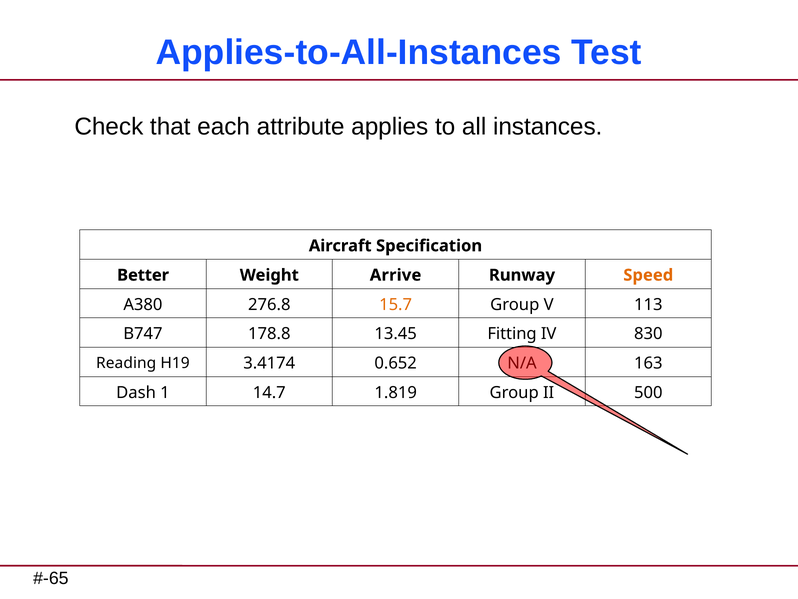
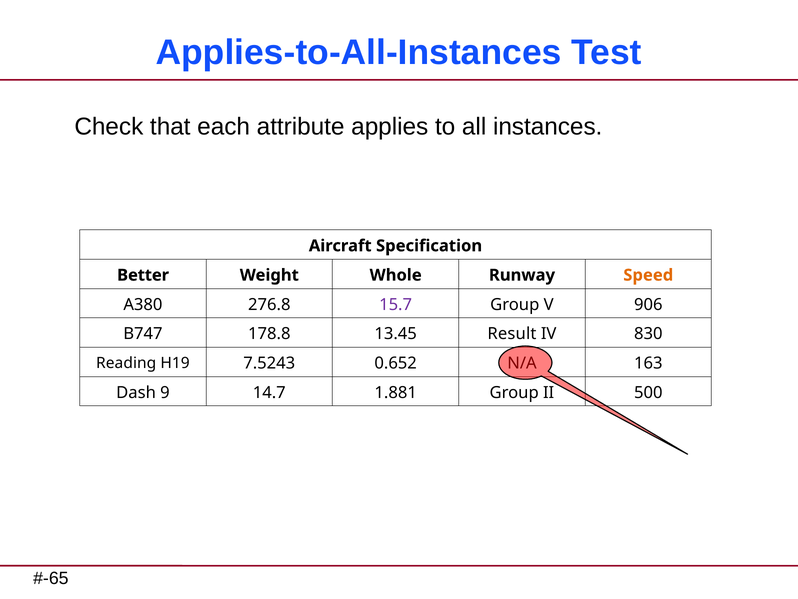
Arrive: Arrive -> Whole (396, 275)
15.7 colour: orange -> purple (396, 304)
113: 113 -> 906 (648, 304)
Fitting: Fitting -> Result (512, 334)
3.4174: 3.4174 -> 7.5243 (269, 363)
1: 1 -> 9 (165, 392)
1.819: 1.819 -> 1.881 (396, 392)
